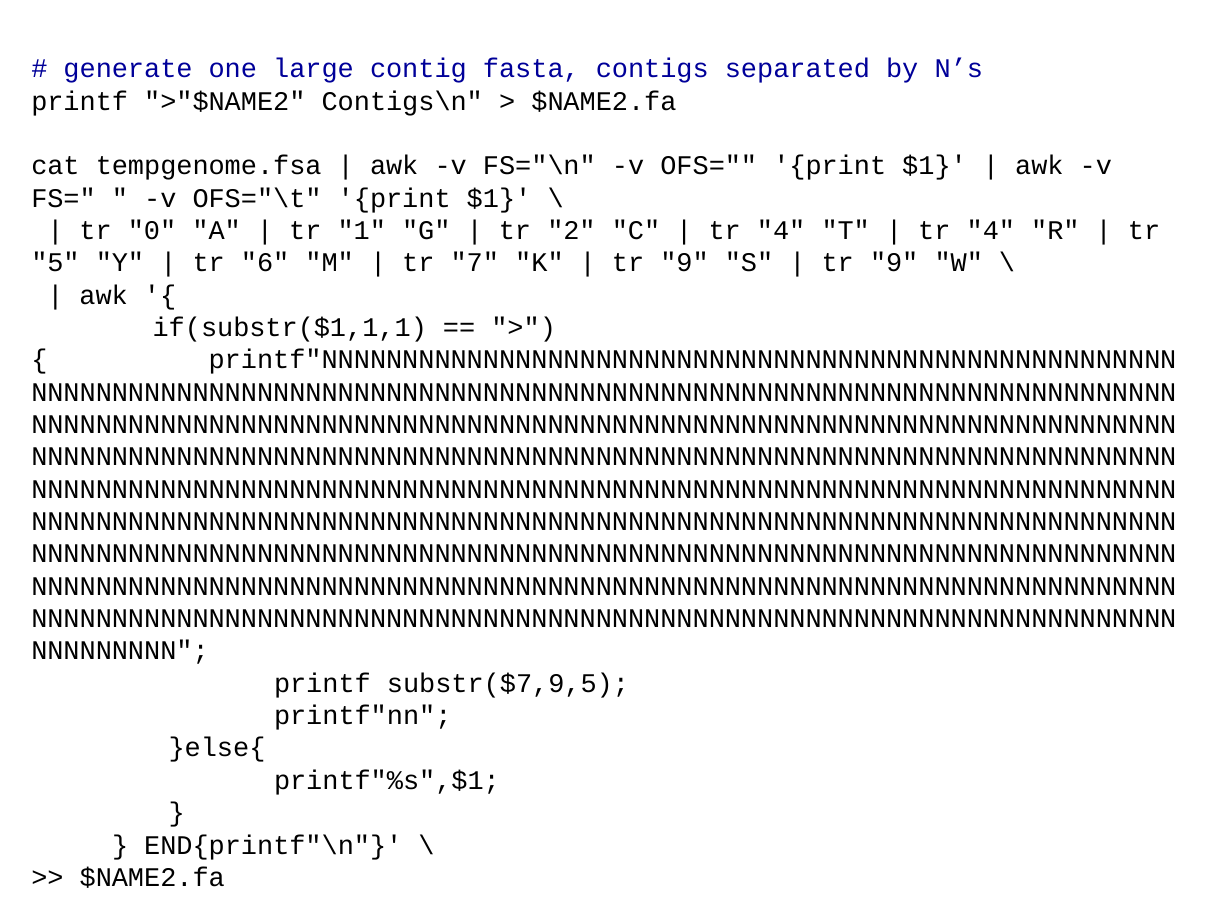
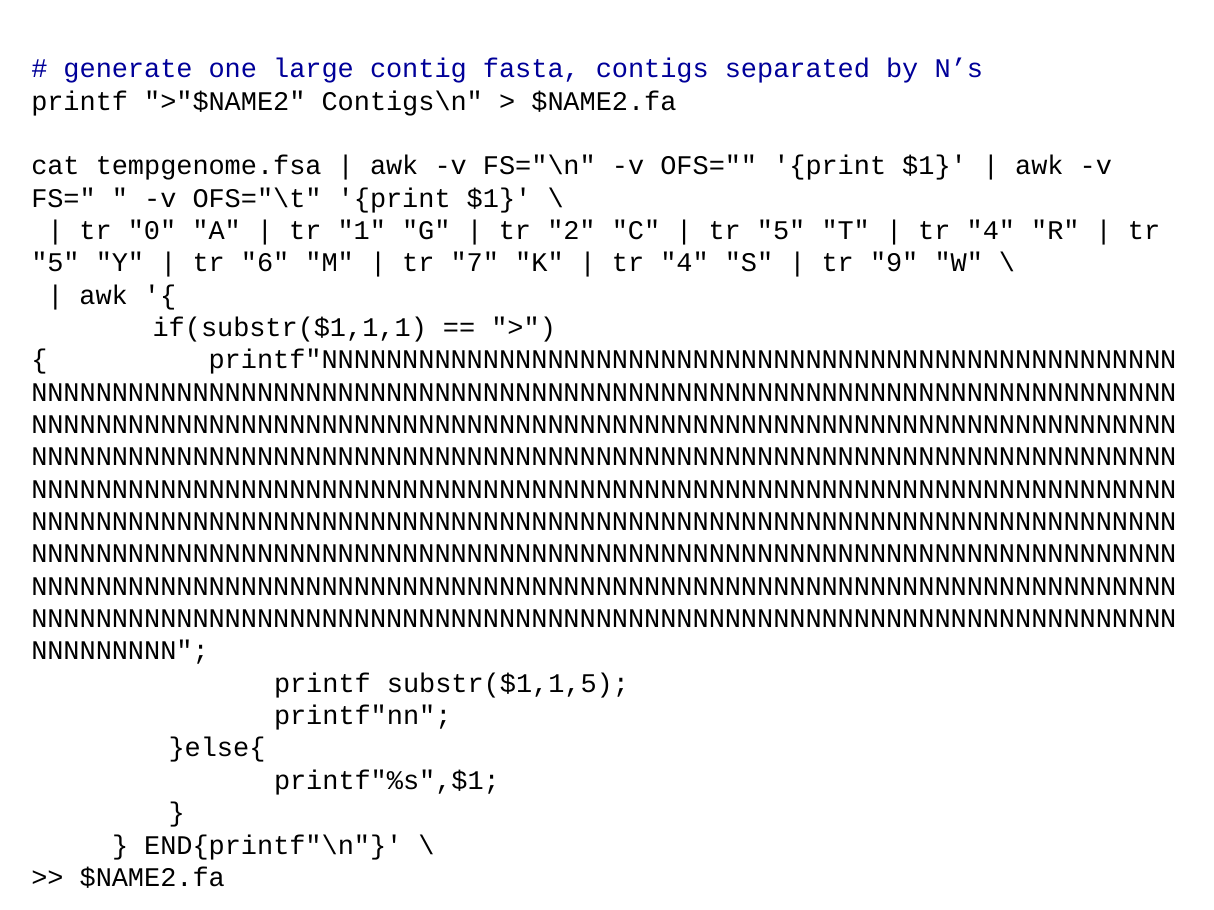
4: 4 -> 5 (781, 231)
9: 9 -> 4 (685, 263)
substr($7,9,5: substr($7,9,5 -> substr($1,1,5 (508, 684)
